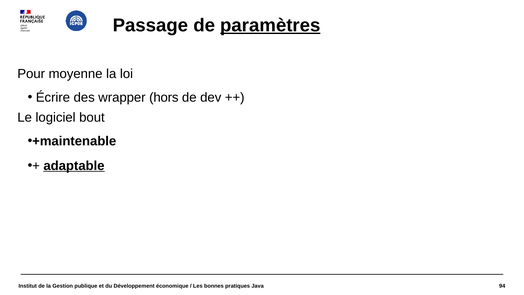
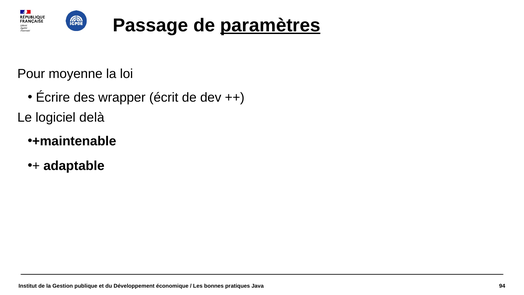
hors: hors -> écrit (164, 97)
bout: bout -> delà (92, 117)
adaptable underline: present -> none (74, 166)
